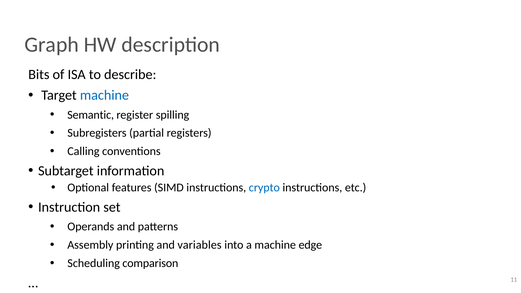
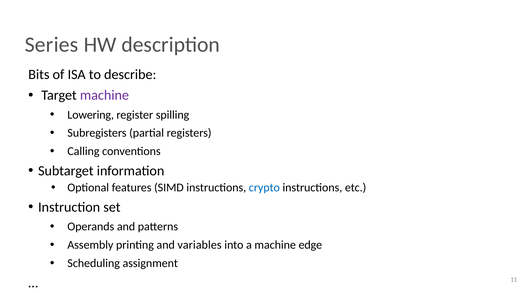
Graph: Graph -> Series (52, 45)
machine colour: blue -> purple (104, 95)
Semantic: Semantic -> Lowering (91, 115)
comparison: comparison -> assignment (150, 263)
